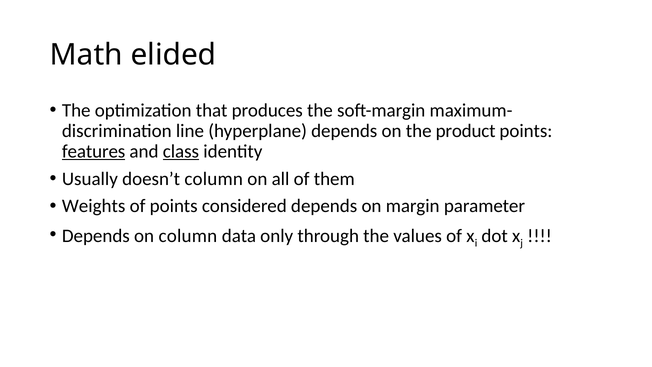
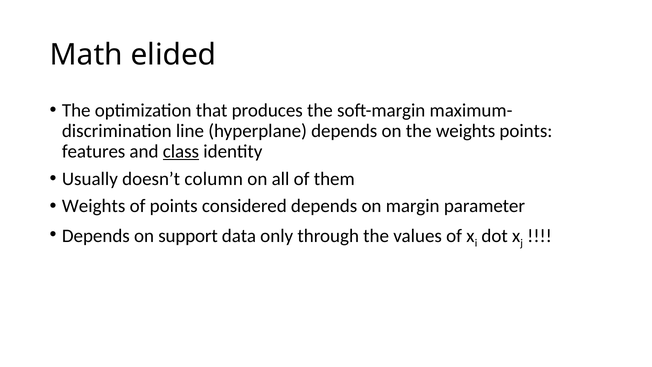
the product: product -> weights (466, 131)
features underline: present -> none (94, 151)
on column: column -> support (188, 236)
